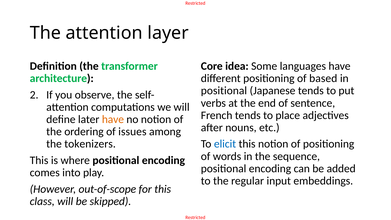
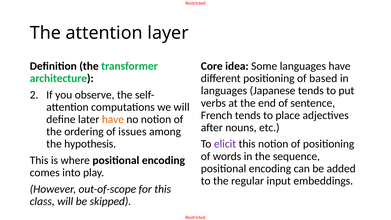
positional: positional -> languages (224, 91)
tokenizers: tokenizers -> hypothesis (90, 144)
elicit colour: blue -> purple (225, 144)
